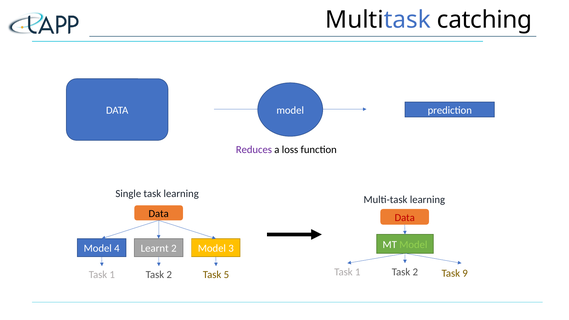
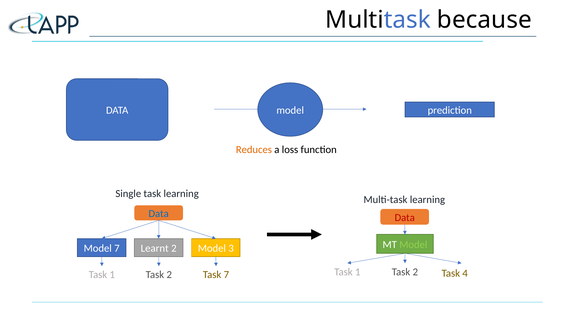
catching: catching -> because (484, 20)
Reduces colour: purple -> orange (254, 150)
Data colour: black -> blue (159, 214)
Model 4: 4 -> 7 (117, 248)
9: 9 -> 4 (465, 273)
Task 5: 5 -> 7 (226, 275)
